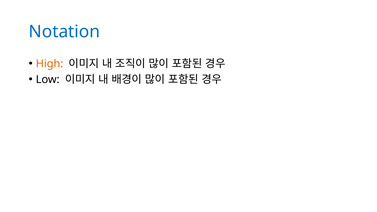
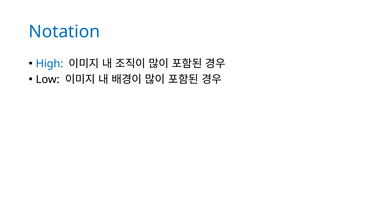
High colour: orange -> blue (50, 64)
